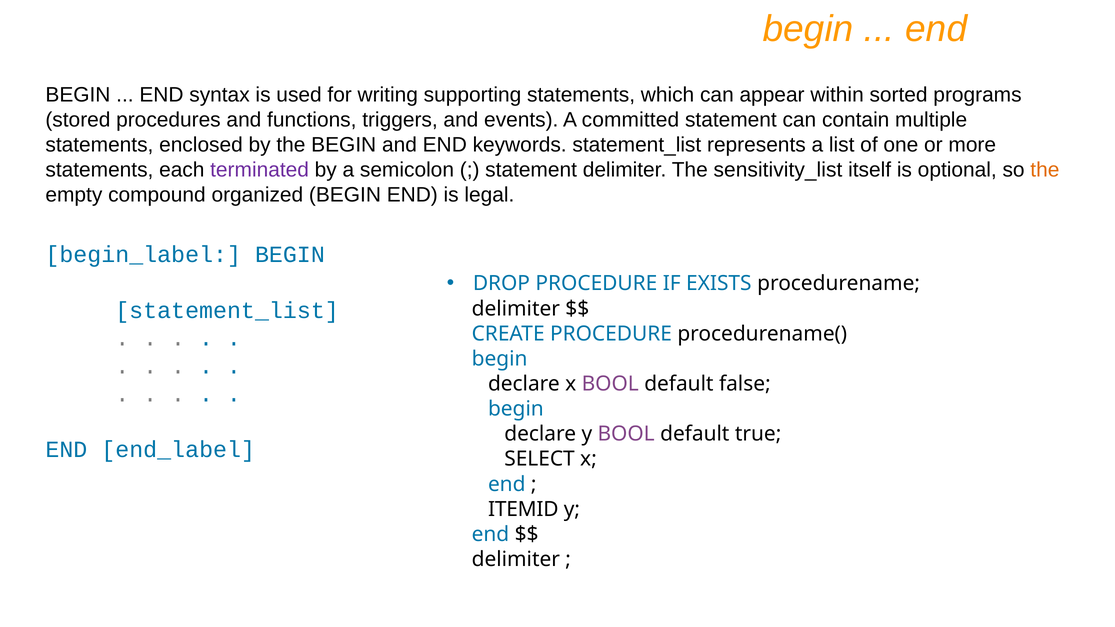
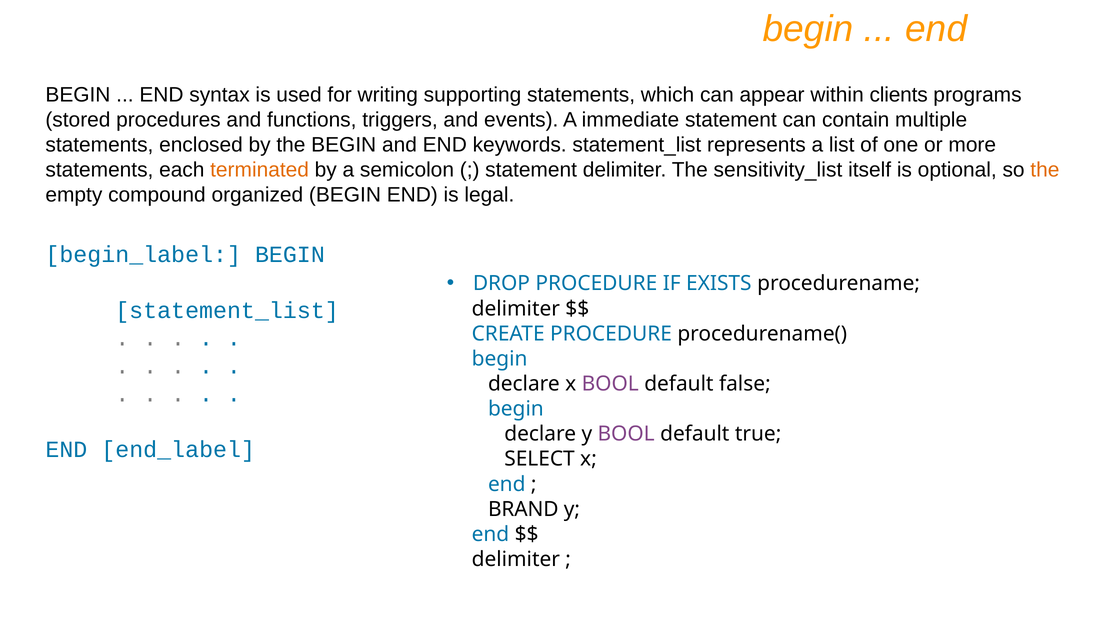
sorted: sorted -> clients (899, 95)
committed: committed -> immediate (630, 120)
terminated colour: purple -> orange (260, 170)
ITEMID: ITEMID -> BRAND (523, 509)
